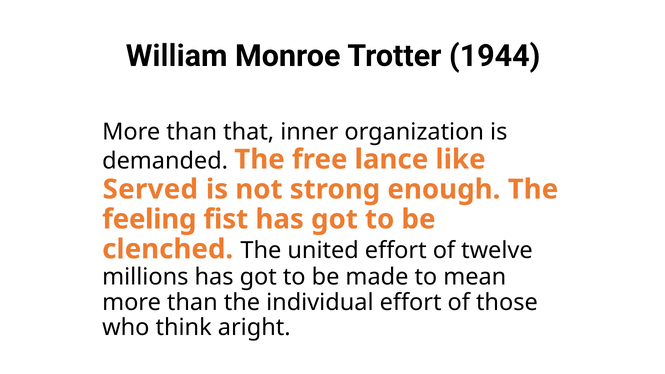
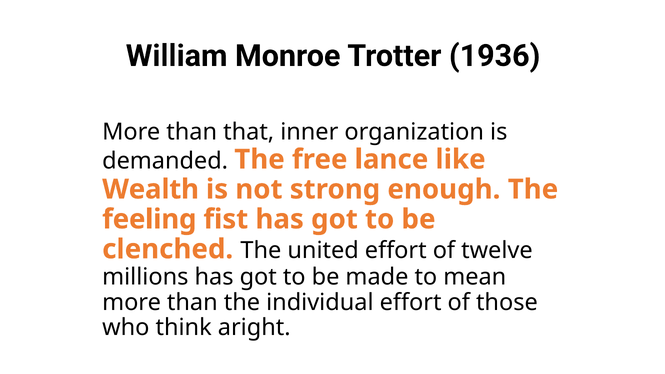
1944: 1944 -> 1936 (495, 56)
Served: Served -> Wealth (151, 189)
